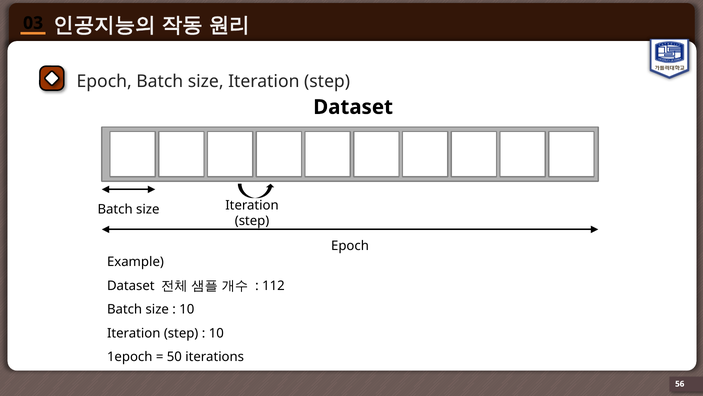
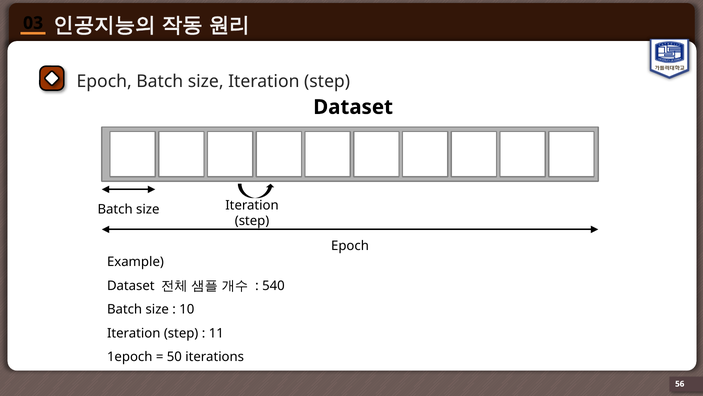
112: 112 -> 540 (273, 285)
10: 10 -> 11 (216, 333)
